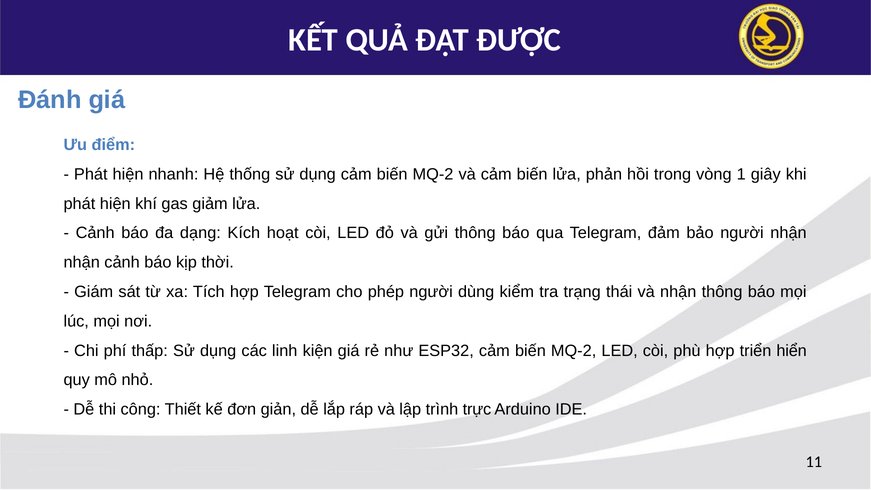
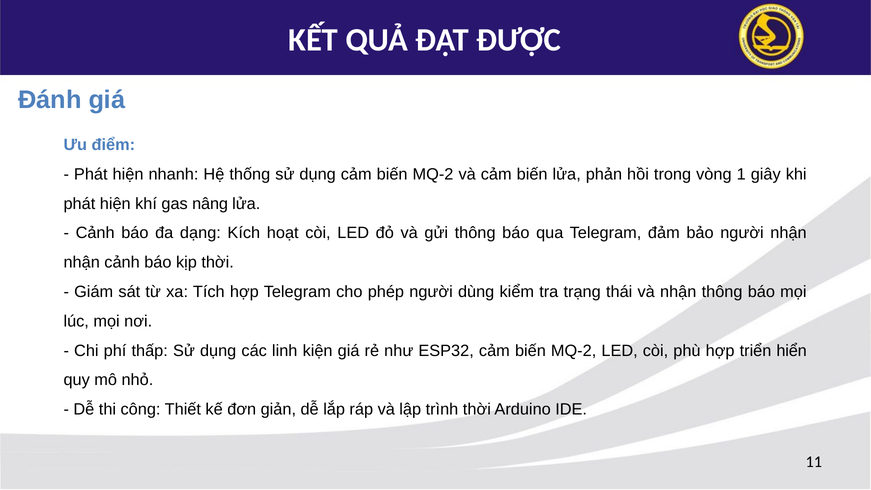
giảm: giảm -> nâng (210, 204)
trình trực: trực -> thời (477, 409)
